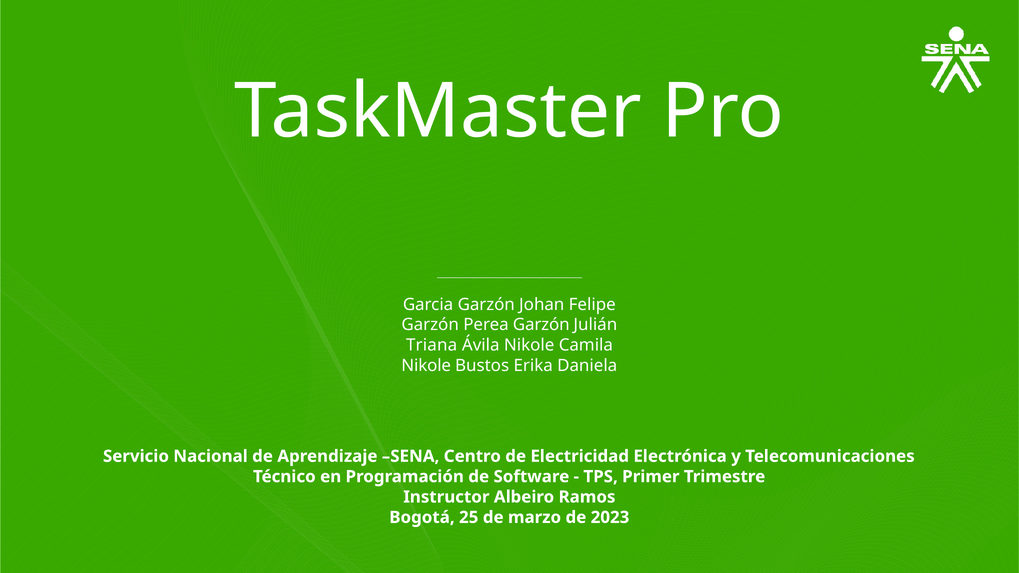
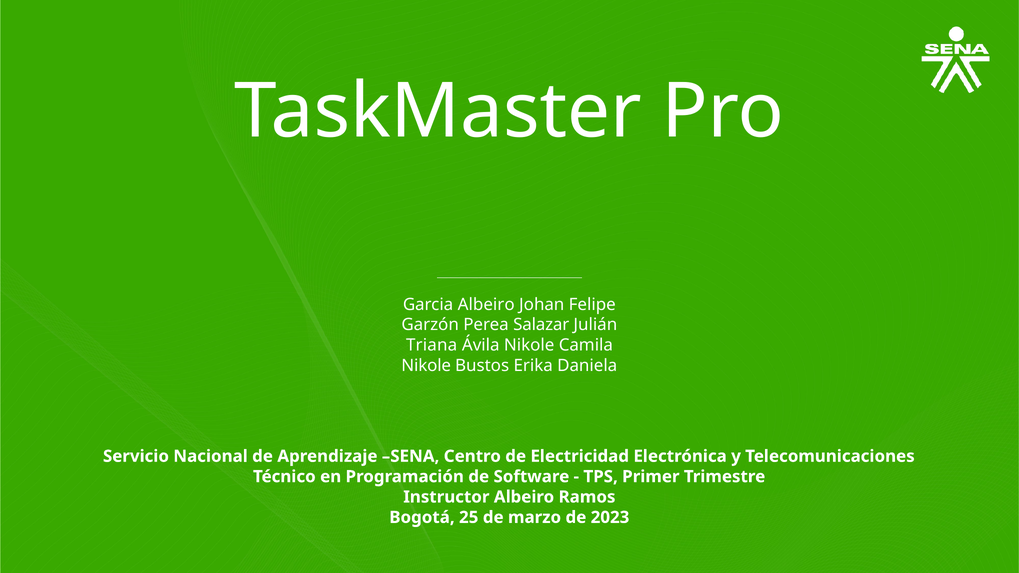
Garcia Garzón: Garzón -> Albeiro (486, 305)
Perea Garzón: Garzón -> Salazar (541, 325)
